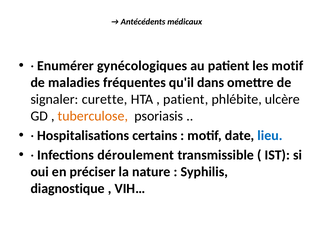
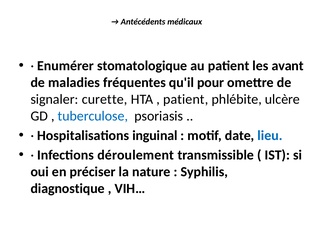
gynécologiques: gynécologiques -> stomatologique (142, 66)
les motif: motif -> avant (288, 66)
dans: dans -> pour (211, 82)
tuberculose colour: orange -> blue (93, 116)
certains: certains -> inguinal (155, 135)
